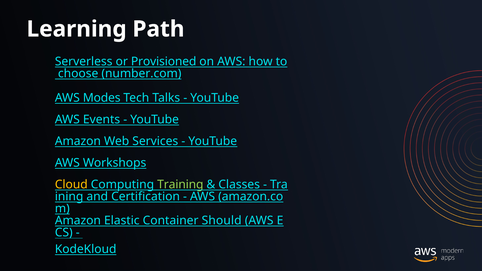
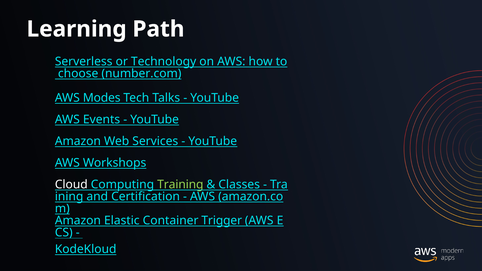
Provisioned: Provisioned -> Technology (164, 62)
Cloud colour: yellow -> white (71, 184)
Should: Should -> Trigger (222, 221)
